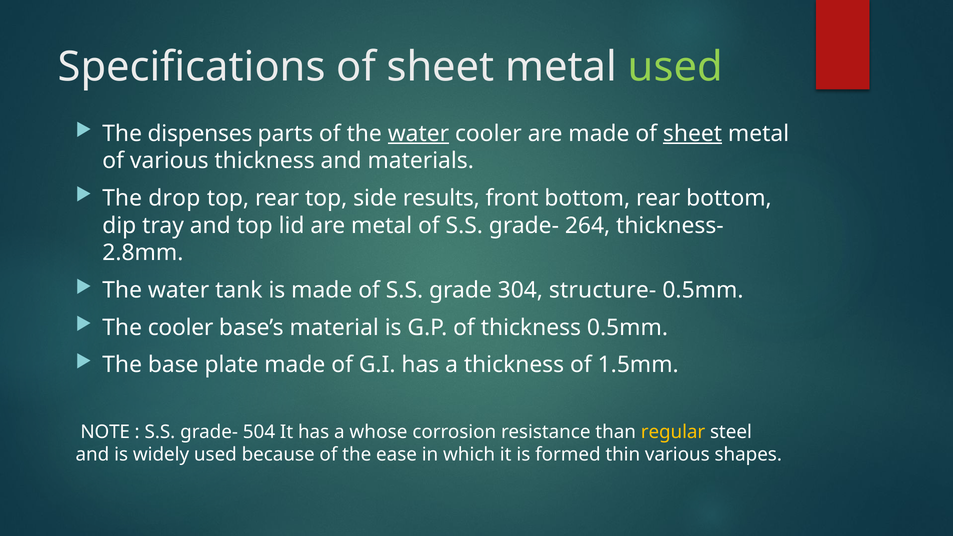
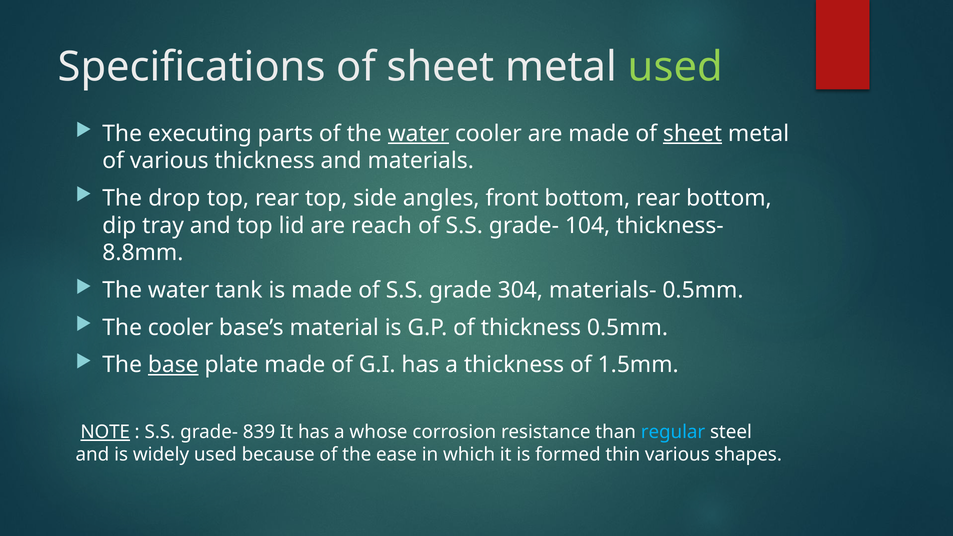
dispenses: dispenses -> executing (200, 134)
results: results -> angles (441, 198)
are metal: metal -> reach (382, 226)
264: 264 -> 104 (588, 226)
2.8mm: 2.8mm -> 8.8mm (143, 253)
structure-: structure- -> materials- (603, 290)
base underline: none -> present (173, 365)
NOTE underline: none -> present (105, 432)
504: 504 -> 839 (259, 432)
regular colour: yellow -> light blue (673, 432)
